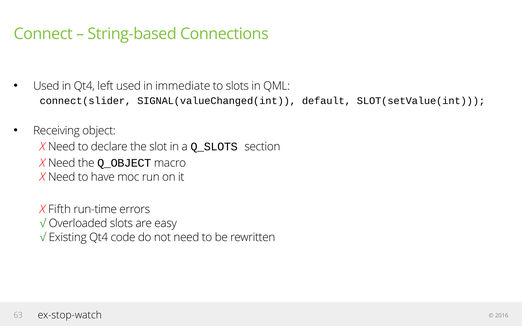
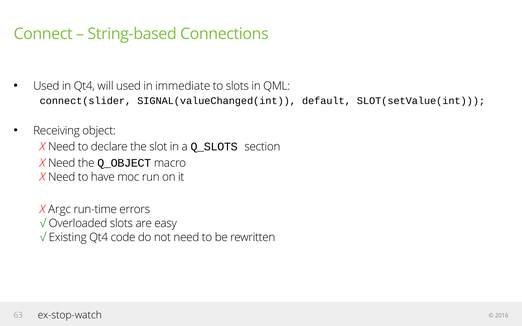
left: left -> will (105, 86)
Fifth: Fifth -> Argc (60, 210)
